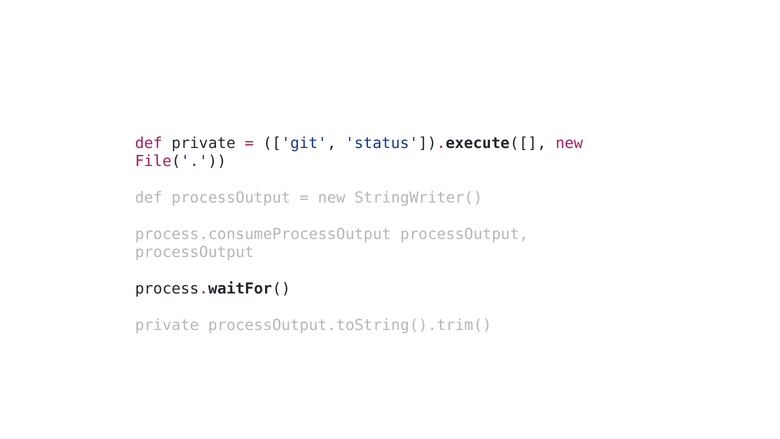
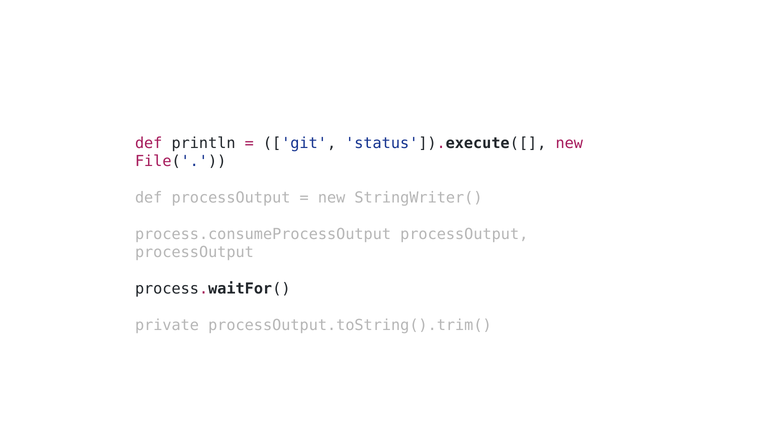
def private: private -> println (204, 143)
